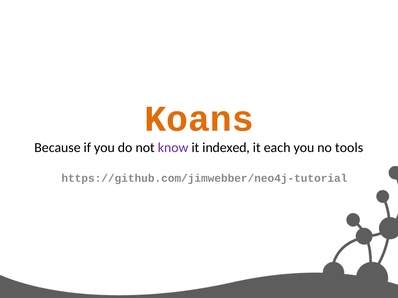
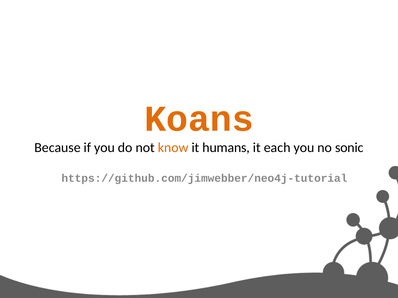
know colour: purple -> orange (173, 148)
indexed: indexed -> humans (226, 148)
tools: tools -> sonic (349, 148)
